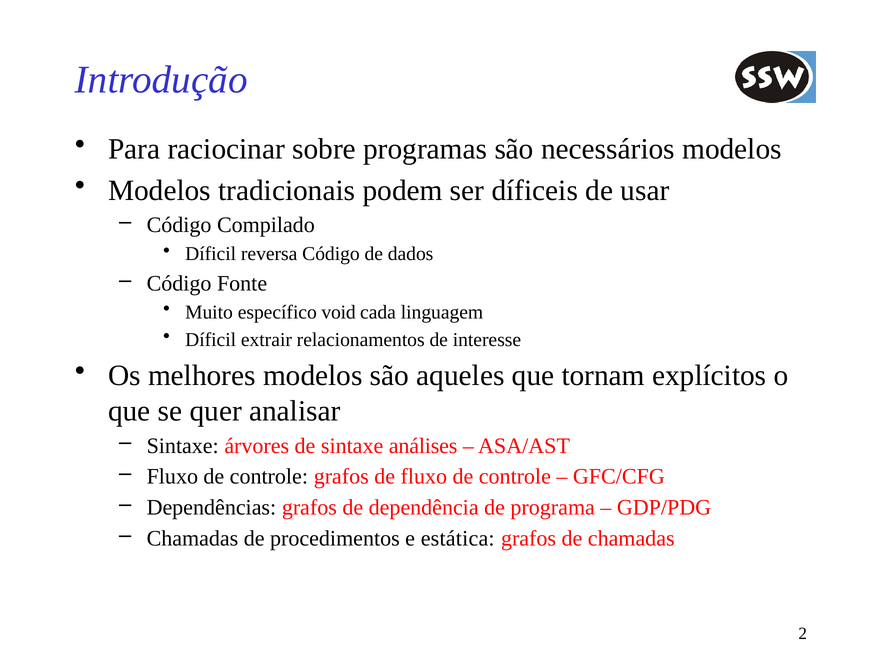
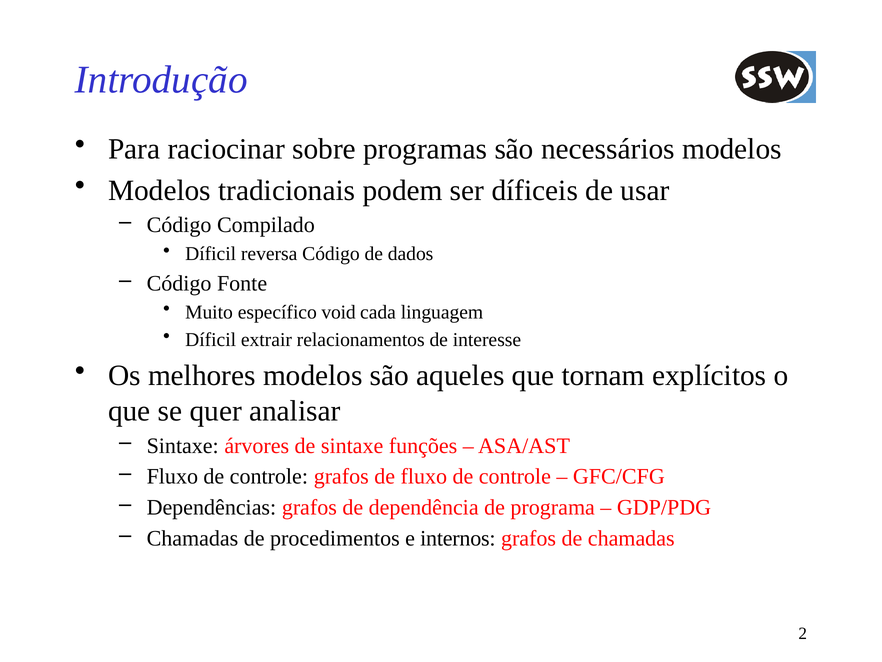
análises: análises -> funções (423, 445)
estática: estática -> internos (458, 538)
